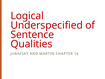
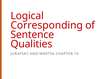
Underspecified: Underspecified -> Corresponding (47, 25)
